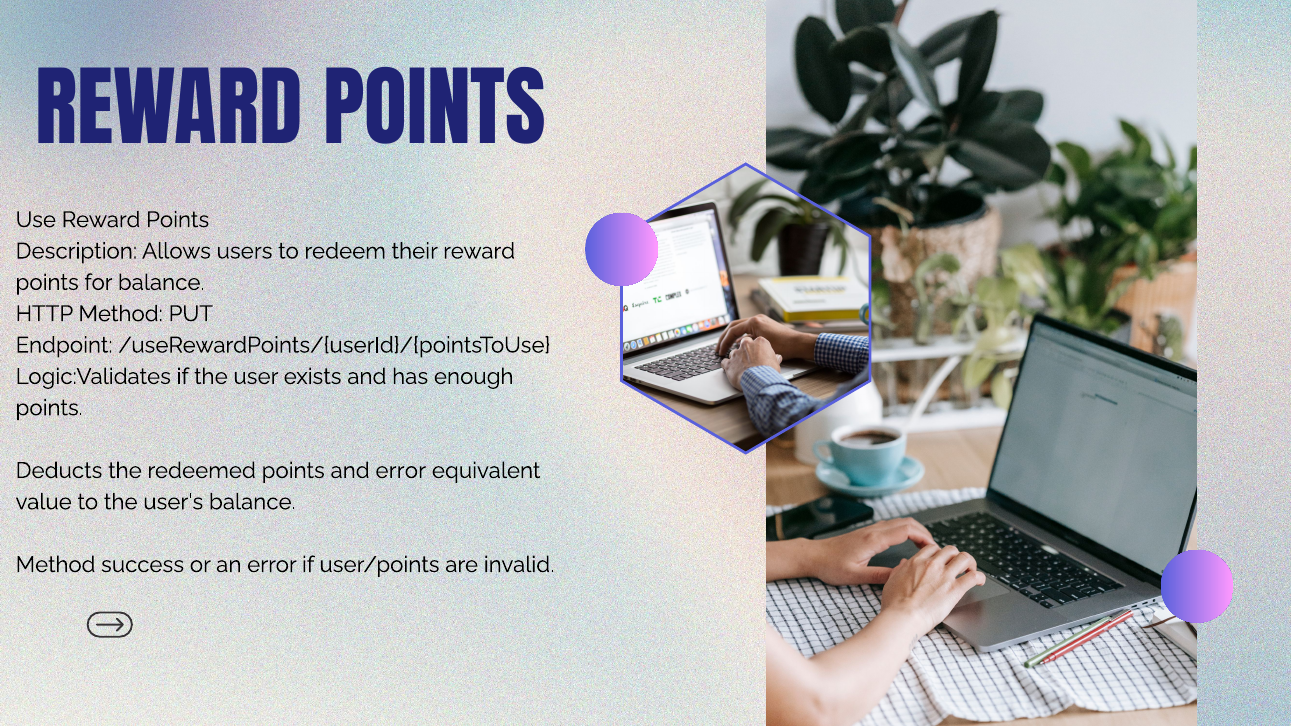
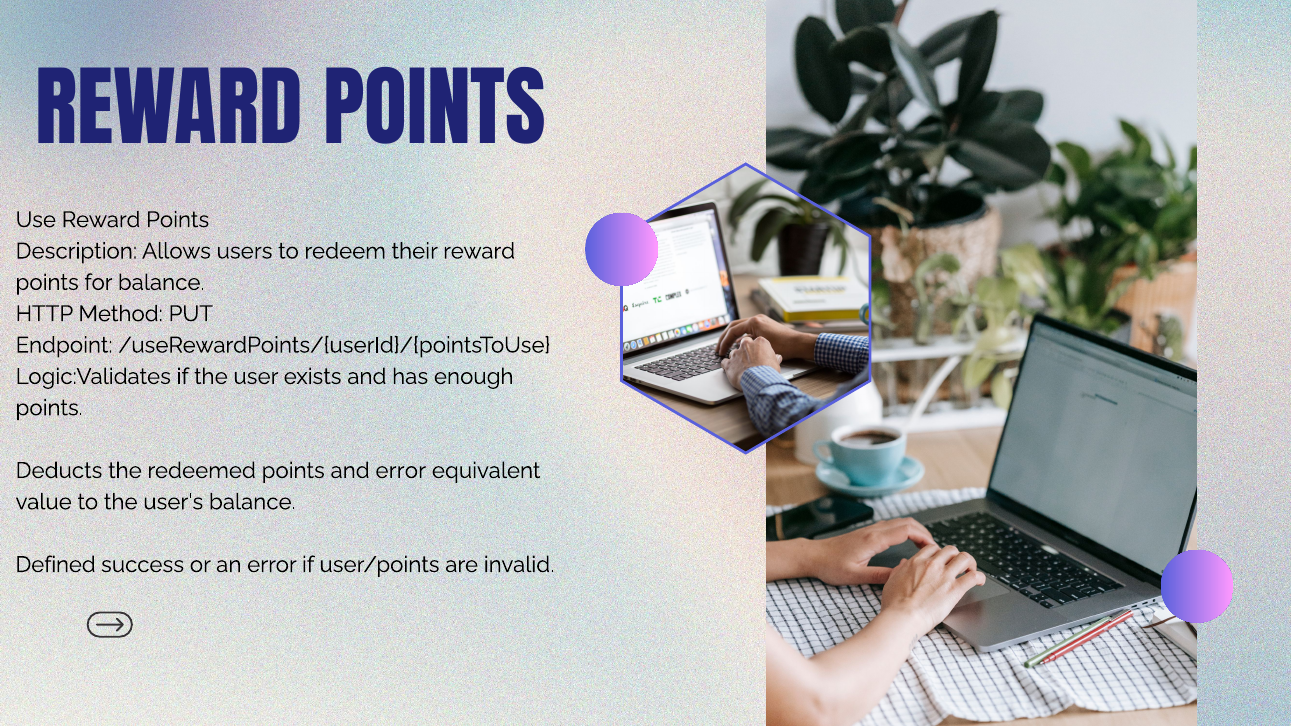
Method: Method -> Defined (56, 565)
